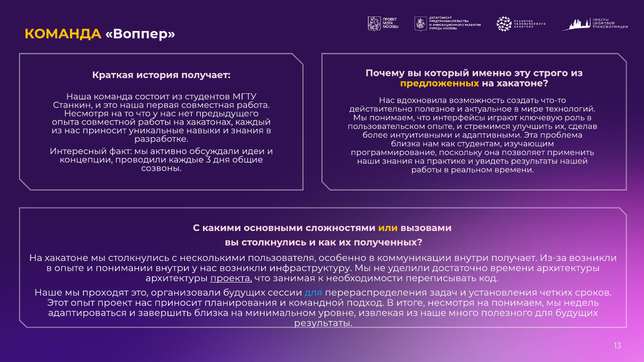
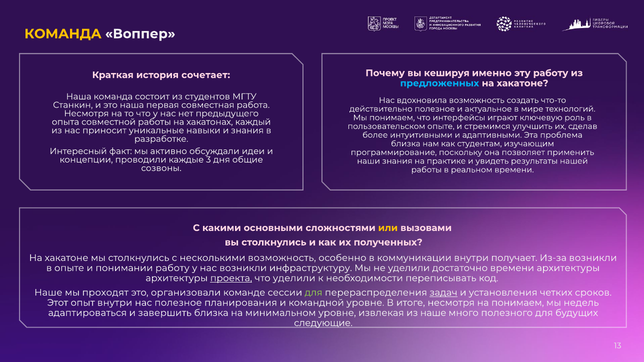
который: который -> кешируя (447, 73)
эту строго: строго -> работу (551, 73)
история получает: получает -> сочетает (206, 75)
предложенных colour: yellow -> light blue (440, 83)
несколькими пользователя: пользователя -> возможность (282, 258)
понимании внутри: внутри -> работу (172, 268)
что занимая: занимая -> уделили (294, 278)
организовали будущих: будущих -> команде (244, 293)
для colour: light blue -> light green (314, 293)
задач underline: none -> present (444, 293)
опыт проект: проект -> внутри (115, 303)
приносит: приносит -> полезное (178, 303)
командной подход: подход -> уровне (365, 303)
результаты: результаты -> следующие (323, 323)
